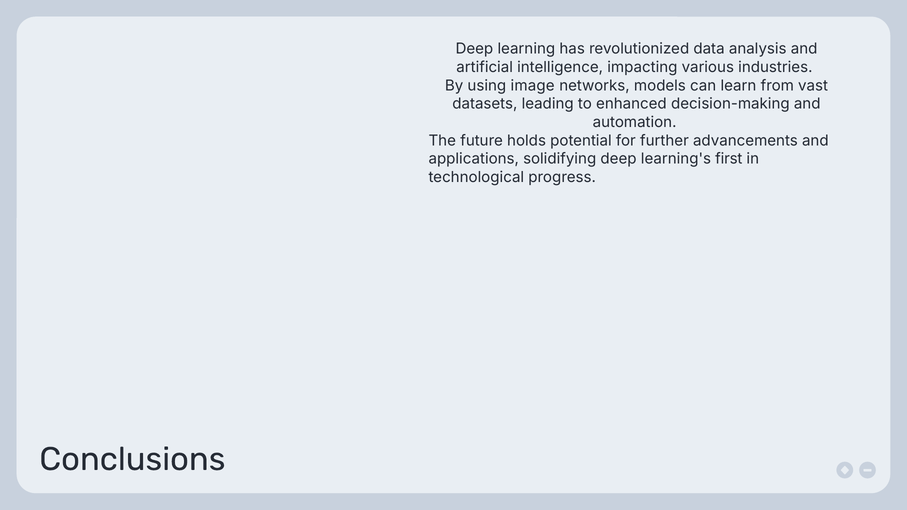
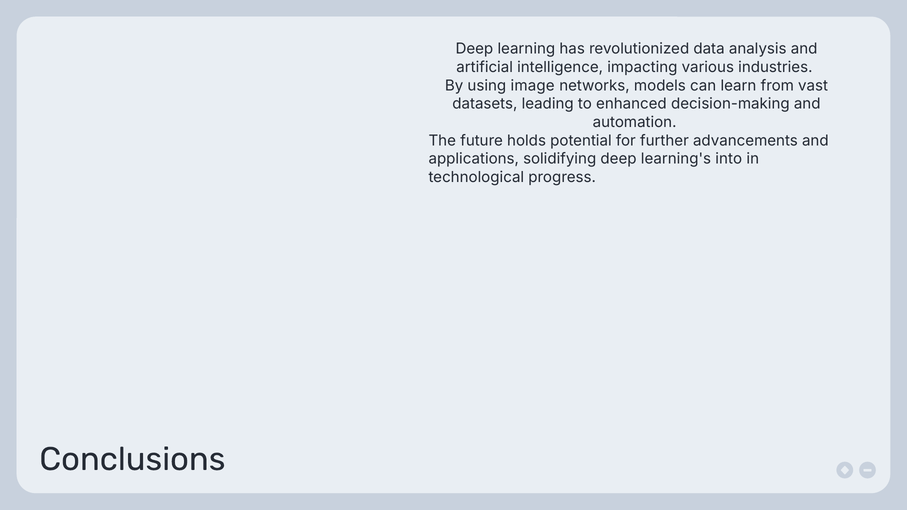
first: first -> into (729, 159)
